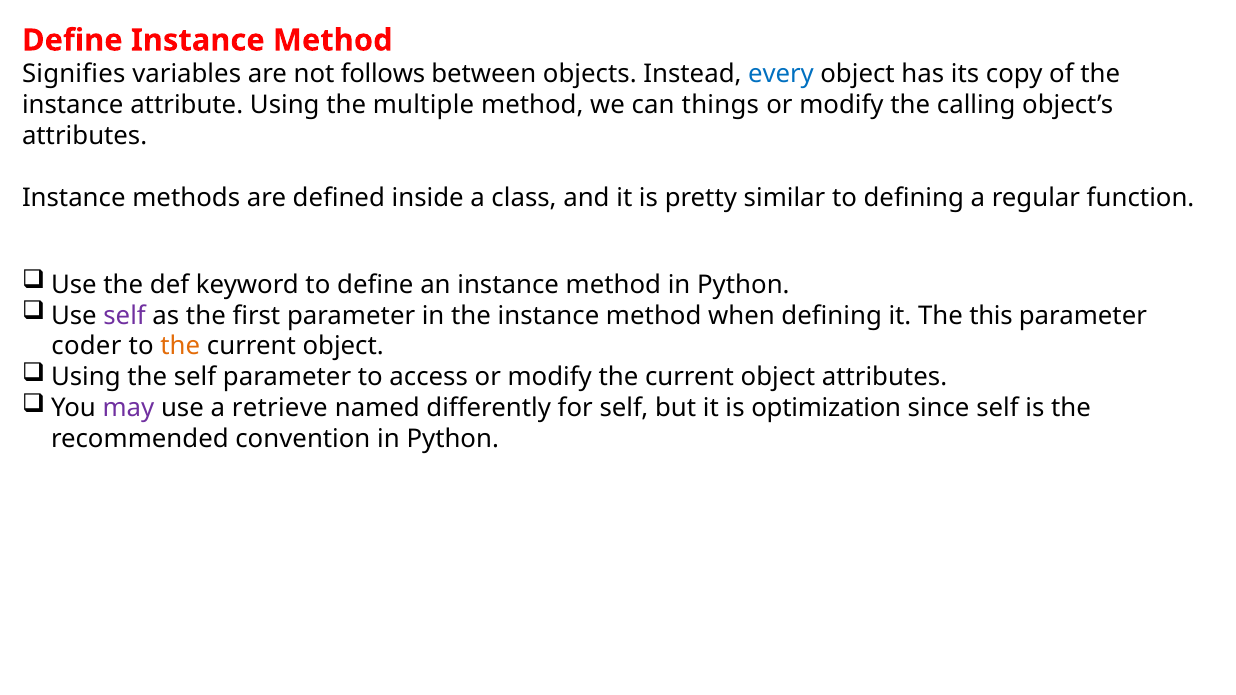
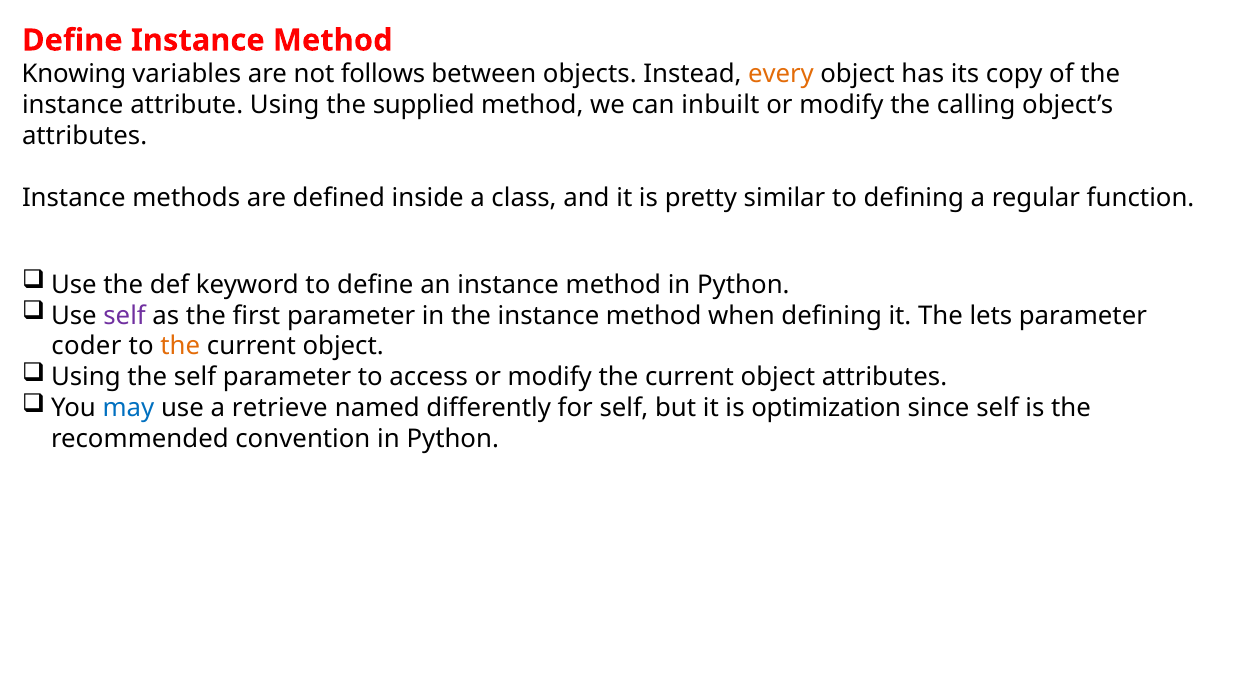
Signifies: Signifies -> Knowing (74, 74)
every colour: blue -> orange (781, 74)
multiple: multiple -> supplied (424, 105)
things: things -> inbuilt (720, 105)
this: this -> lets (991, 316)
may colour: purple -> blue (128, 408)
